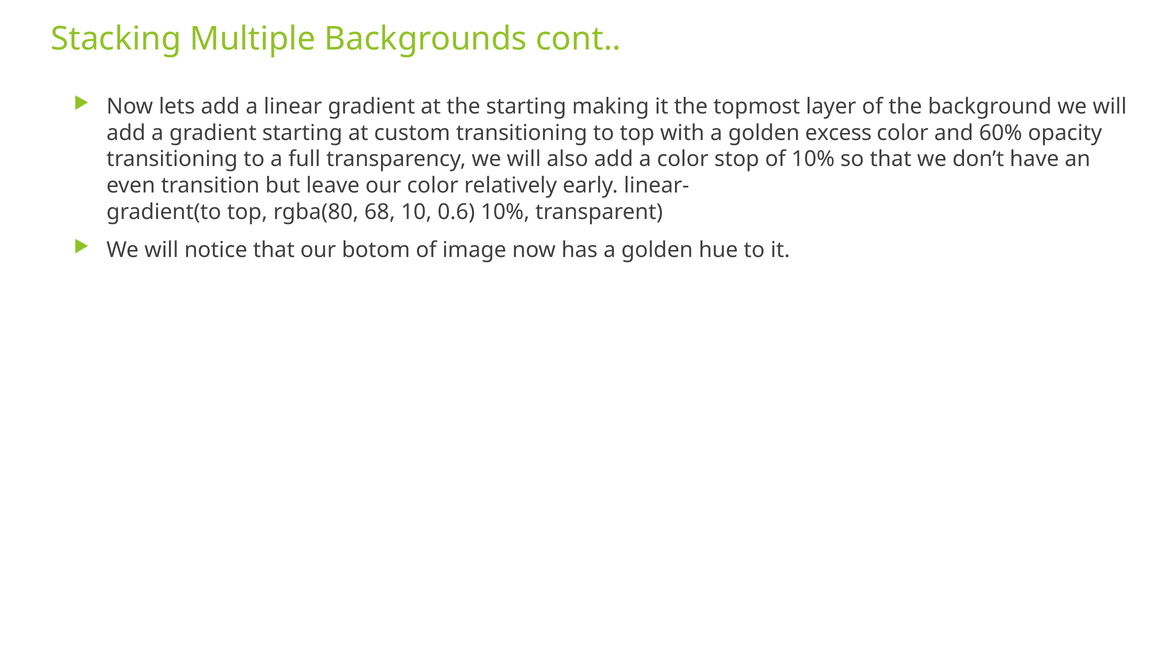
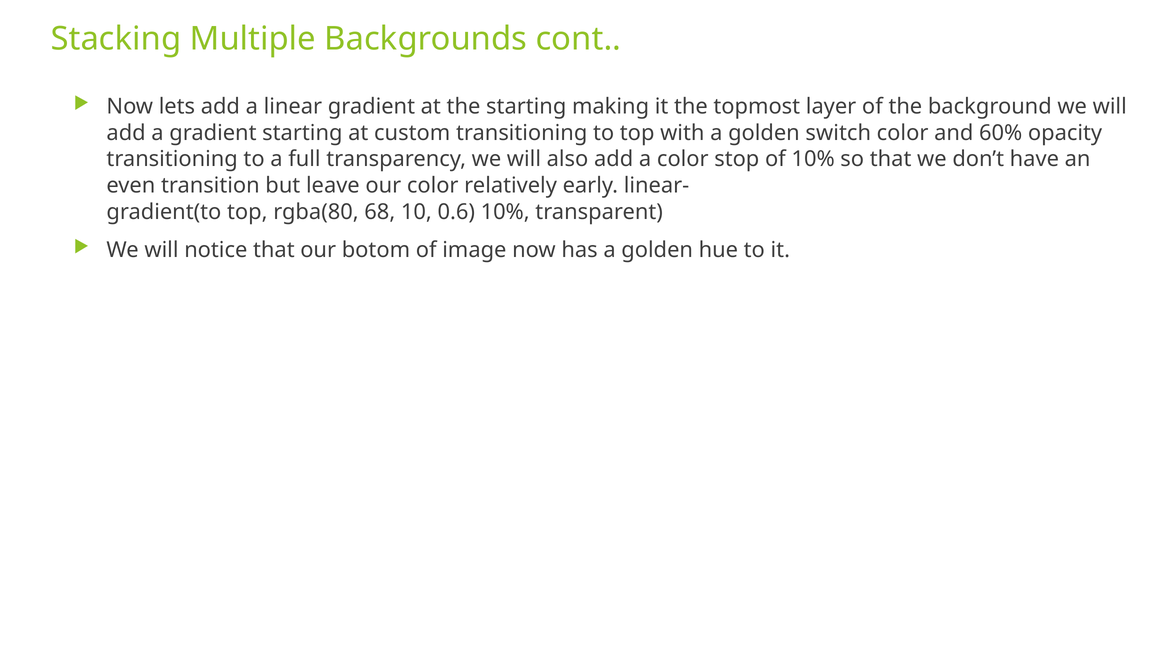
excess: excess -> switch (838, 133)
